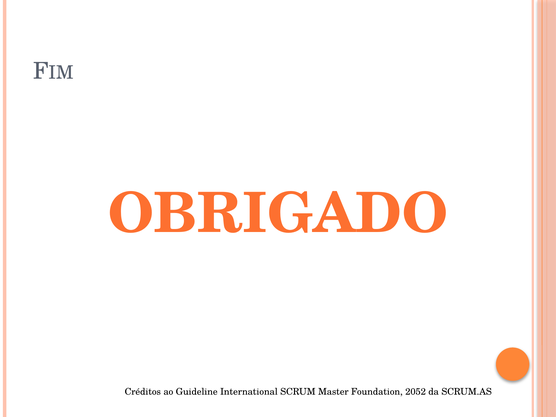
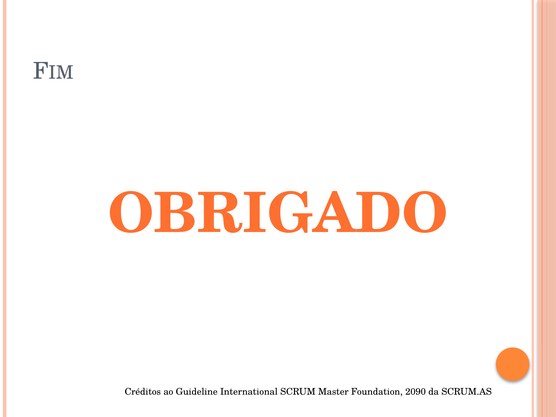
2052: 2052 -> 2090 (416, 392)
